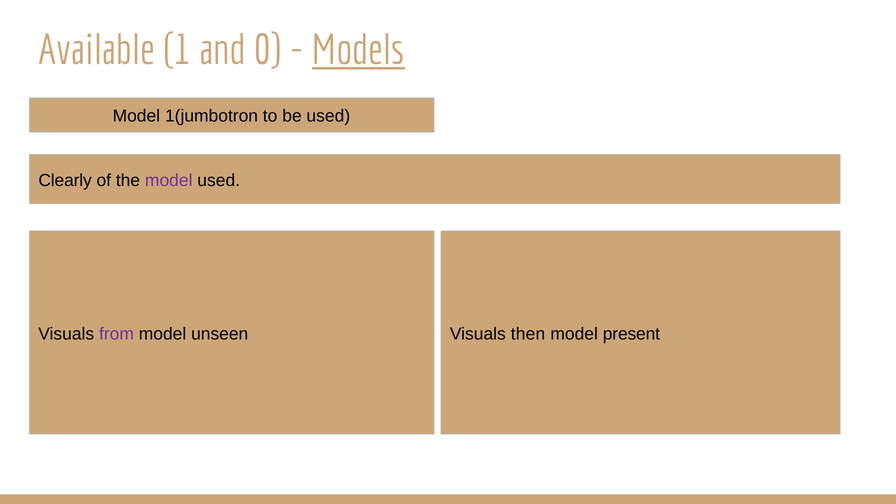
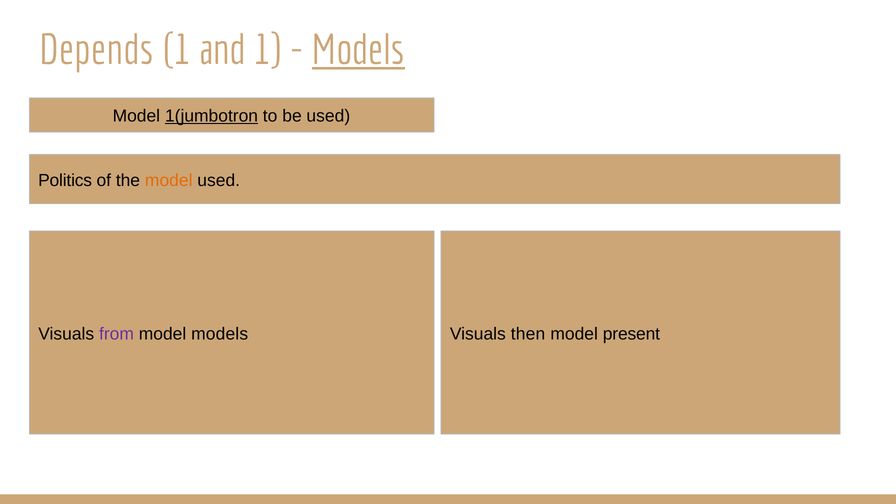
Available: Available -> Depends (97, 50)
and 0: 0 -> 1 (268, 50)
1(jumbotron underline: none -> present (212, 116)
Clearly: Clearly -> Politics (65, 180)
model colour: purple -> orange (169, 180)
model unseen: unseen -> models (220, 334)
